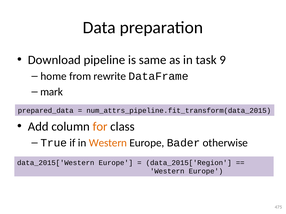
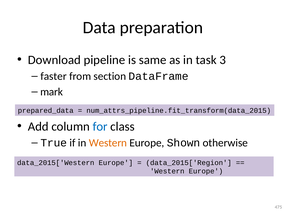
9: 9 -> 3 (223, 60)
home: home -> faster (54, 76)
rewrite: rewrite -> section (110, 76)
for colour: orange -> blue (100, 127)
Bader: Bader -> Shown (184, 143)
